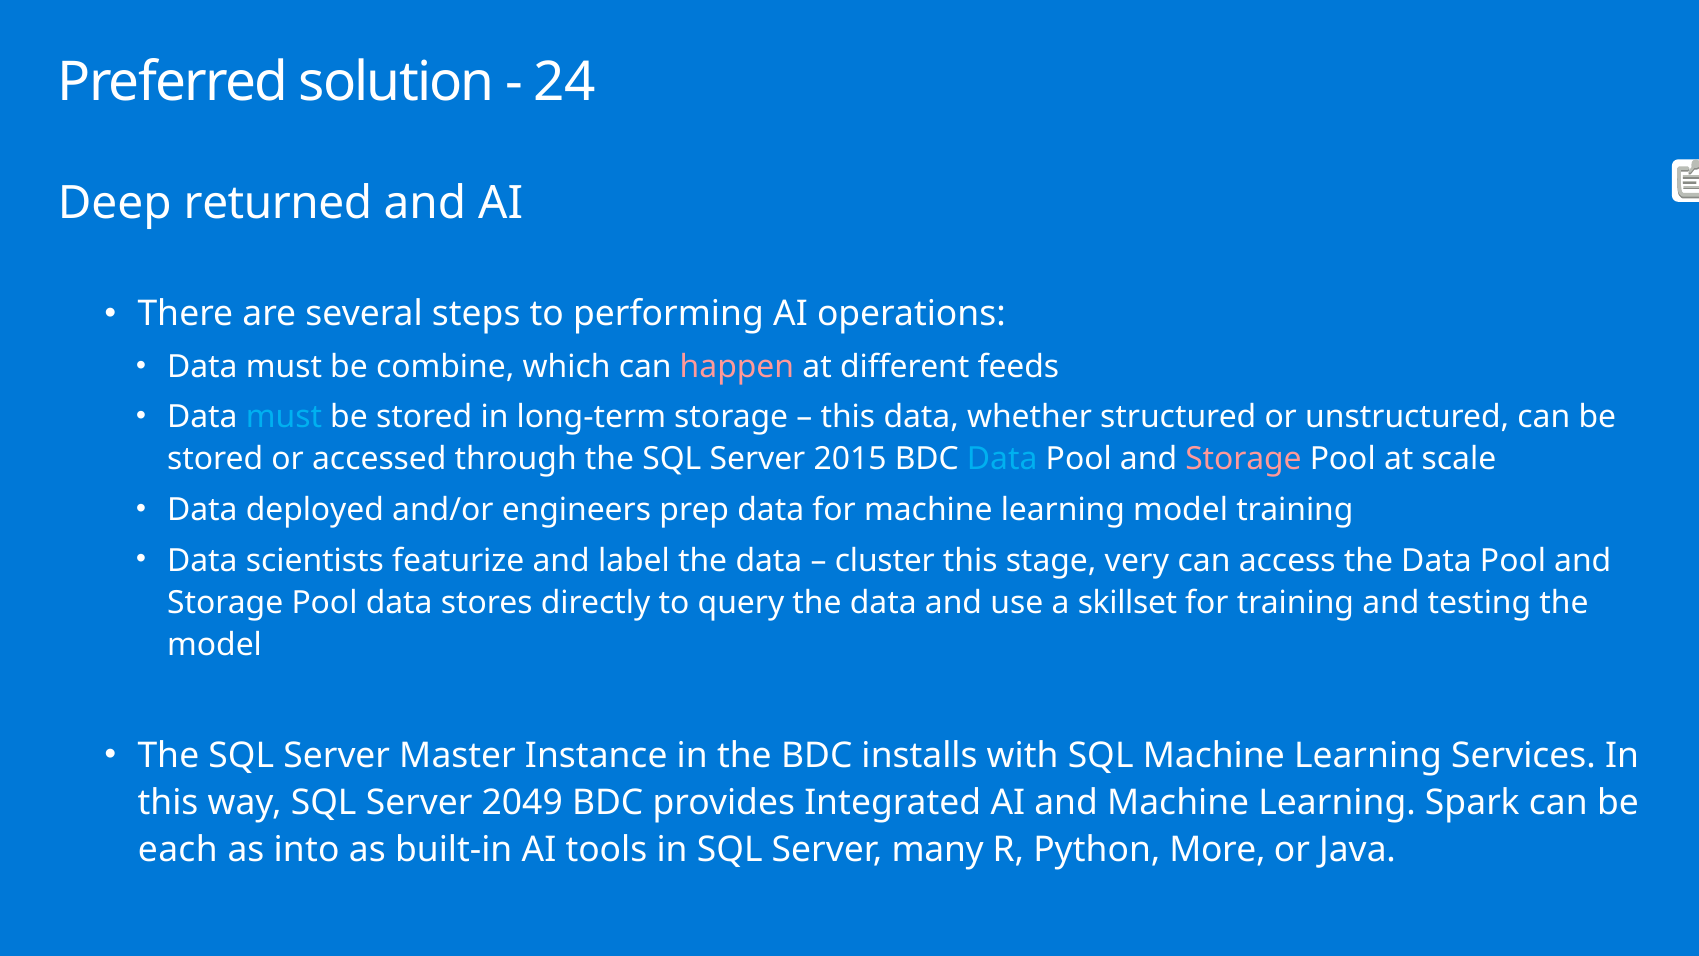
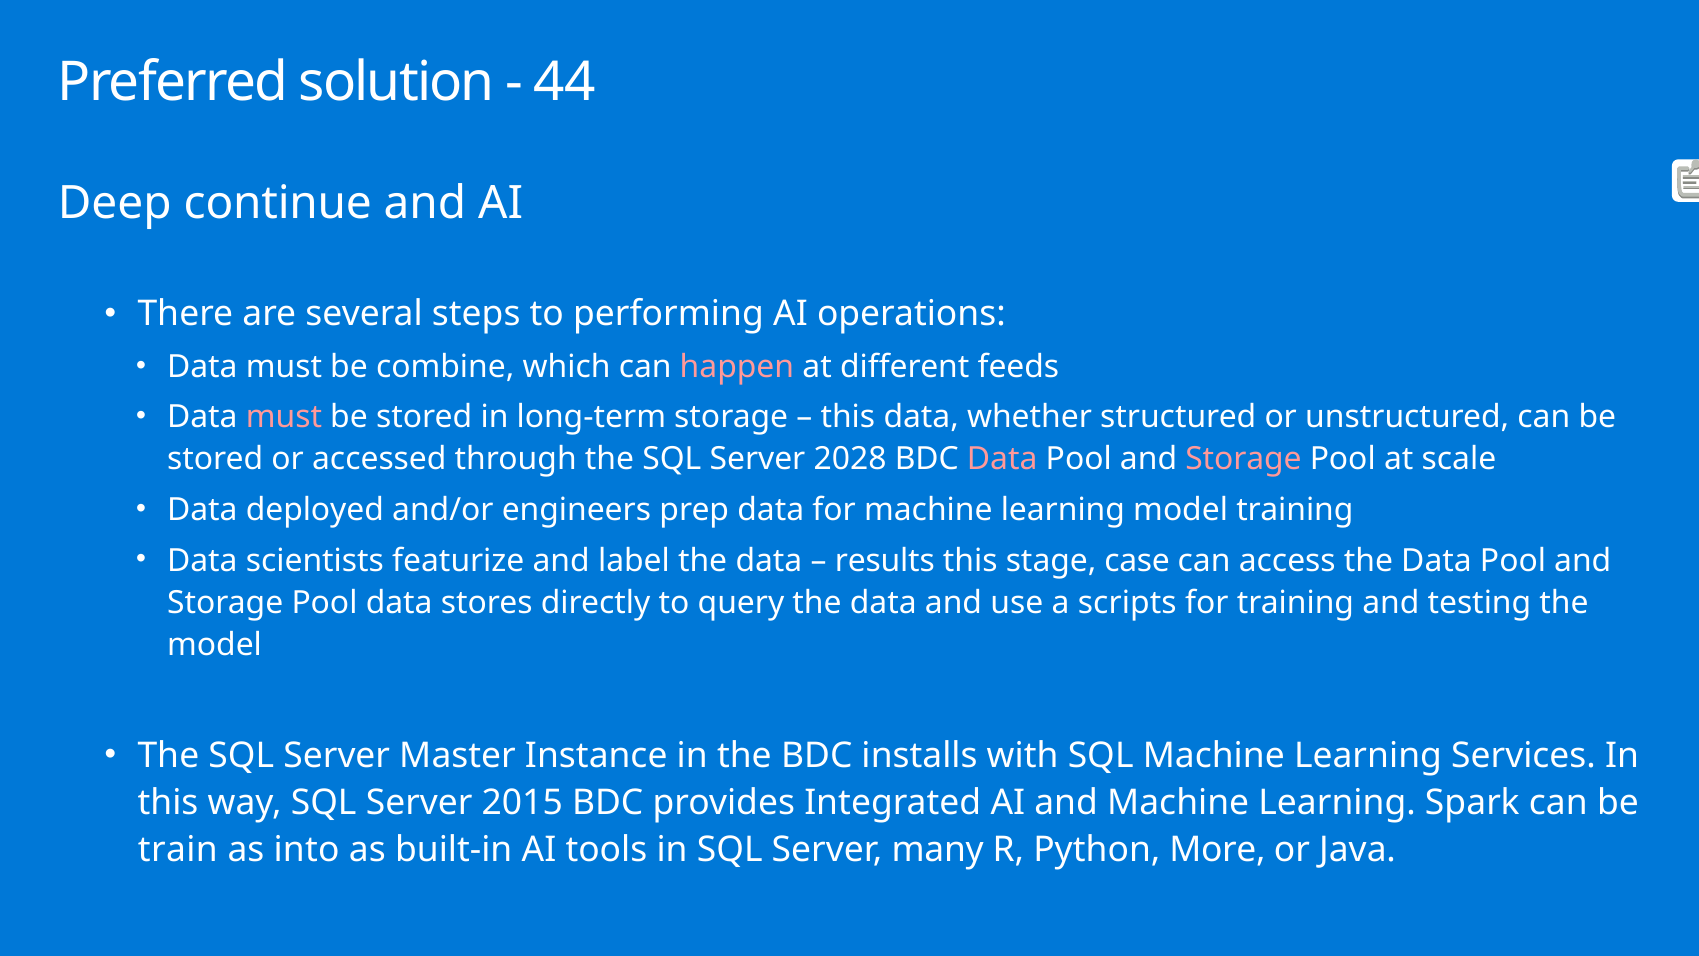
24: 24 -> 44 (565, 82)
returned: returned -> continue (278, 203)
must colour: light blue -> pink (284, 417)
2015: 2015 -> 2028 (850, 459)
Data colour: light blue -> pink (1002, 459)
cluster: cluster -> results (885, 560)
very: very -> case (1137, 560)
skillset: skillset -> scripts (1127, 602)
2049: 2049 -> 2015 (522, 803)
each: each -> train (178, 849)
